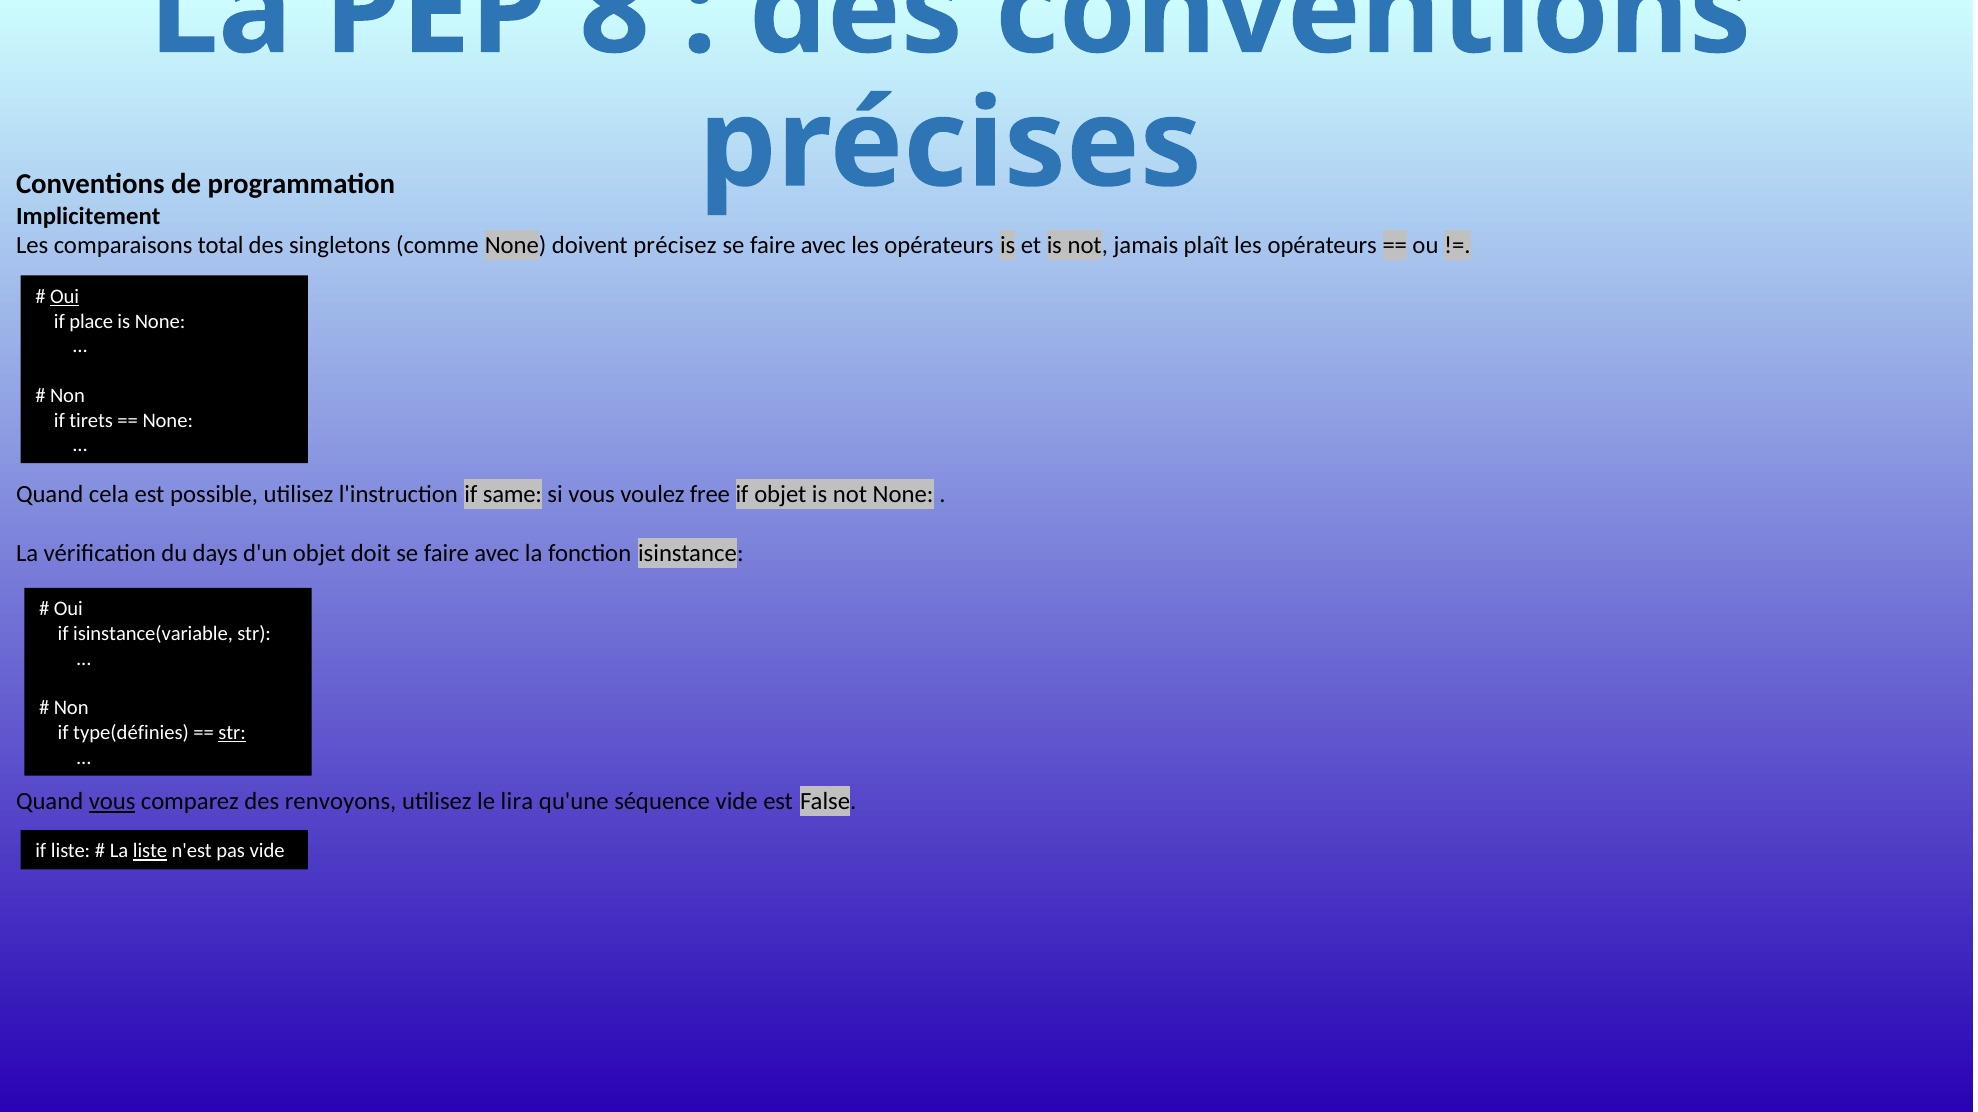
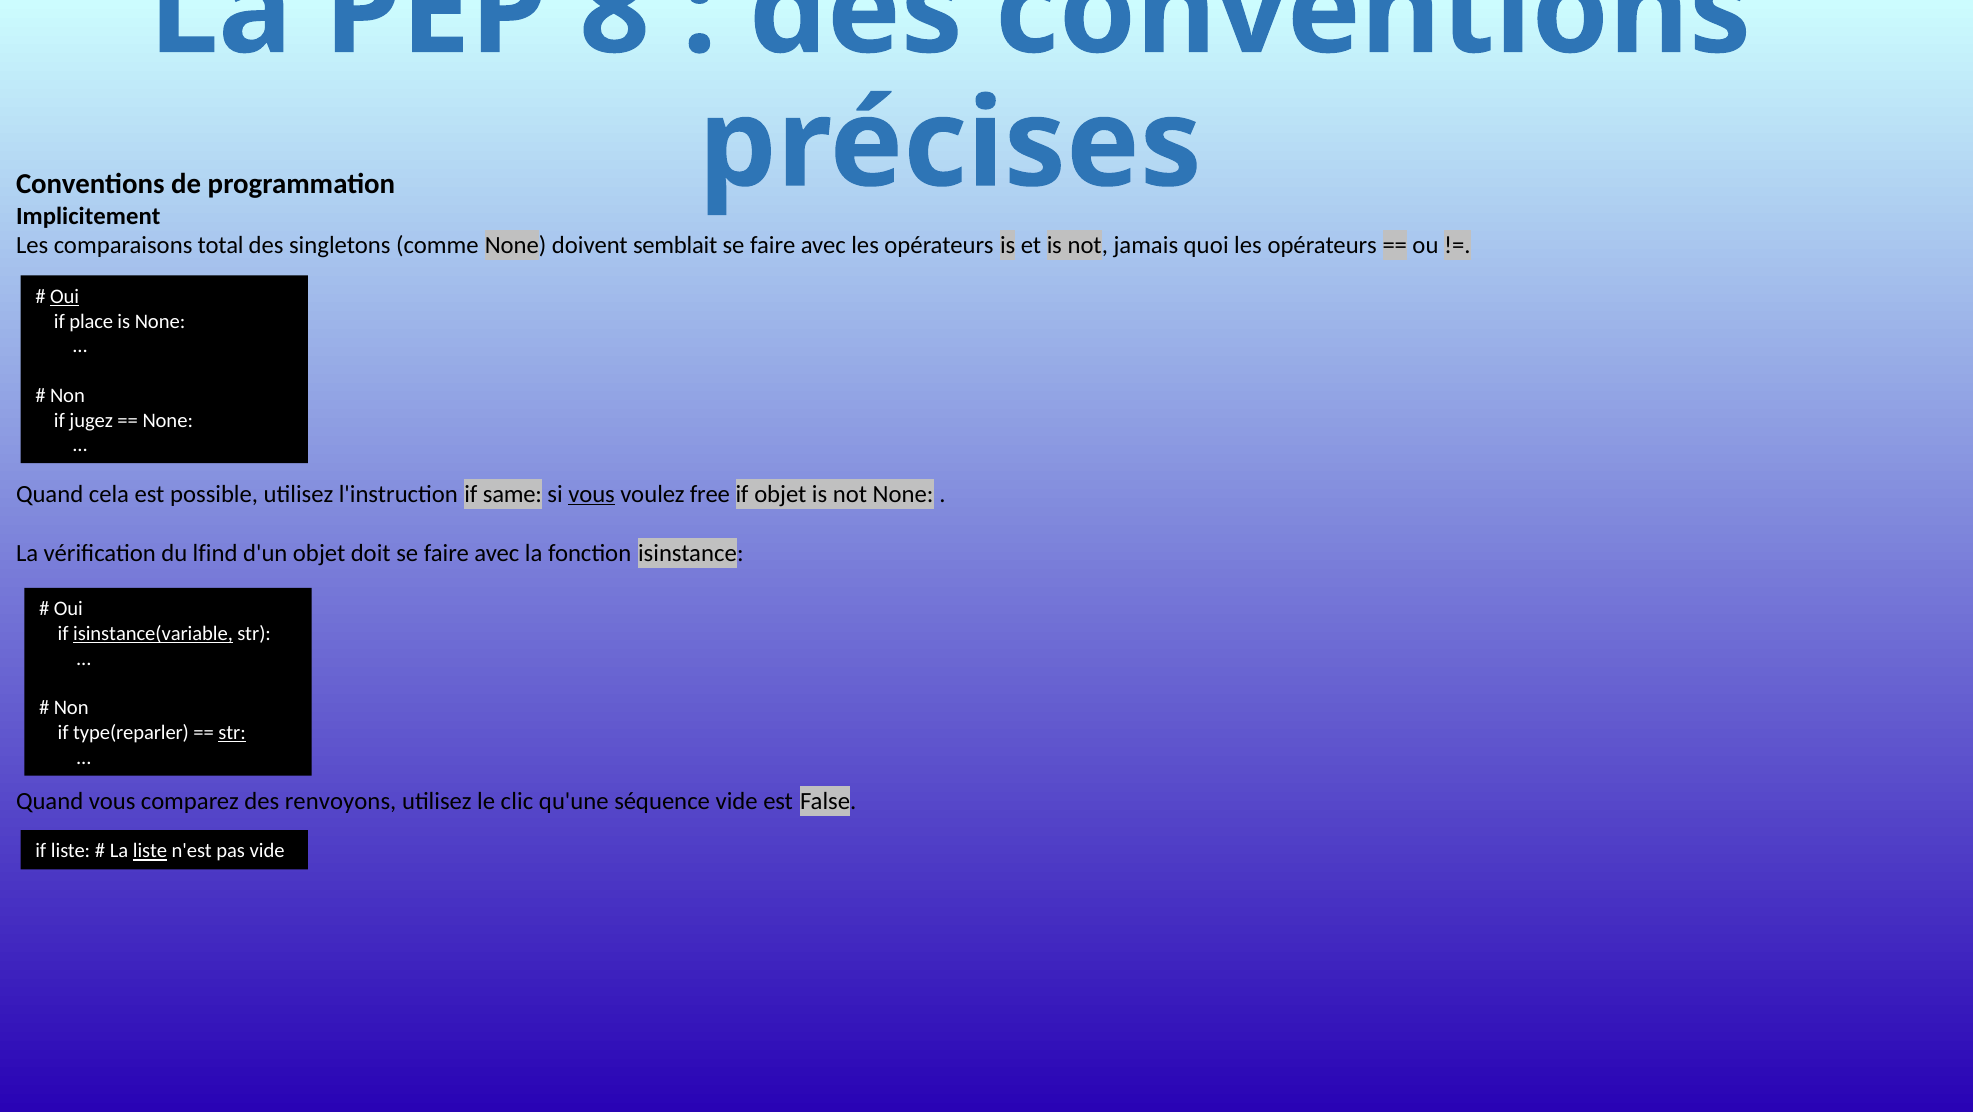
précisez: précisez -> semblait (675, 246)
plaît: plaît -> quoi (1206, 246)
tirets: tirets -> jugez (91, 420)
vous underline: none -> present (592, 494)
days: days -> lfind (215, 553)
isinstance(variable underline: none -> present (153, 634)
type(définies: type(définies -> type(reparler (131, 733)
vous underline: present -> none (112, 802)
lira: lira -> clic (517, 802)
